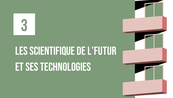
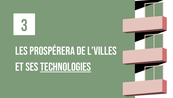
scientifique: scientifique -> prospérera (52, 51)
l’futur: l’futur -> l’villes (102, 51)
technologies underline: none -> present (66, 67)
